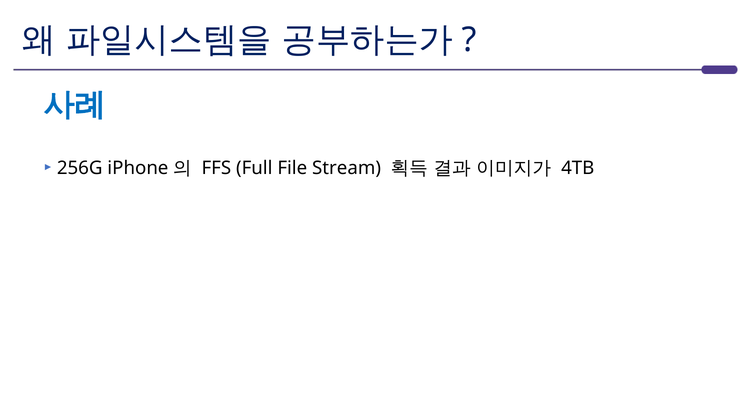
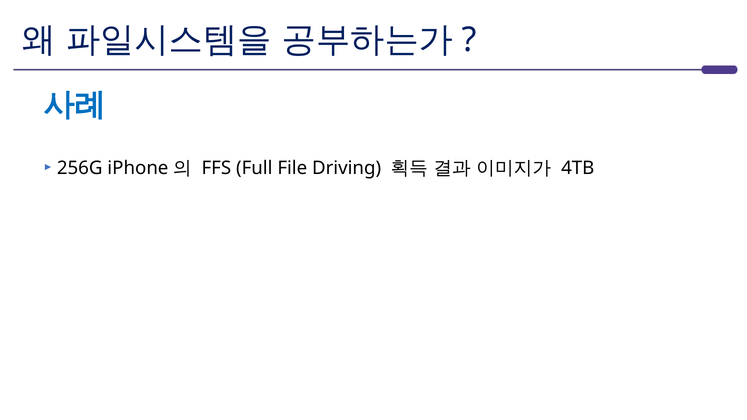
Stream: Stream -> Driving (347, 168)
